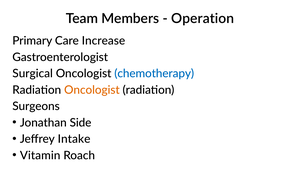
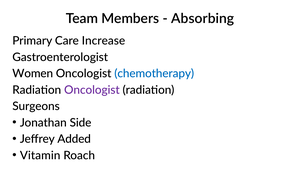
Operation: Operation -> Absorbing (203, 19)
Surgical: Surgical -> Women (33, 74)
Oncologist colour: orange -> purple (92, 90)
Intake: Intake -> Added (74, 139)
